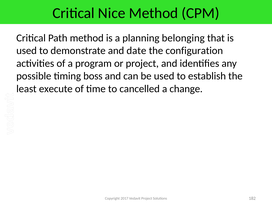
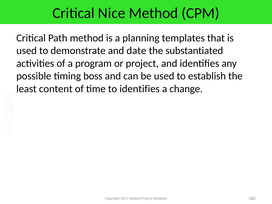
belonging: belonging -> templates (183, 38)
configuration: configuration -> substantiated (194, 51)
execute: execute -> content (56, 89)
to cancelled: cancelled -> identifies (140, 89)
